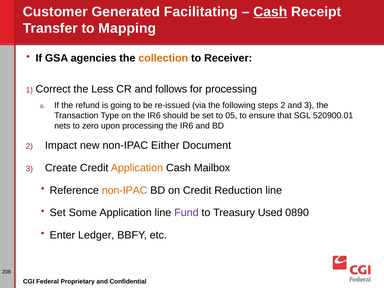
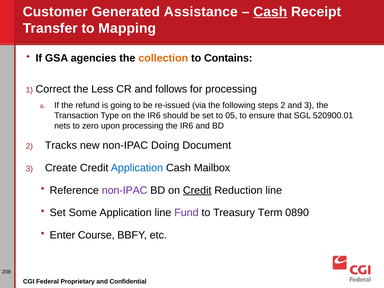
Facilitating: Facilitating -> Assistance (201, 12)
Receiver: Receiver -> Contains (228, 58)
Impact: Impact -> Tracks (61, 145)
Either: Either -> Doing (165, 145)
Application colour: orange -> blue (137, 168)
non-IPAC colour: orange -> purple (125, 190)
Credit underline: none -> present (197, 190)
Used: Used -> Term (270, 213)
Ledger: Ledger -> Course (96, 235)
